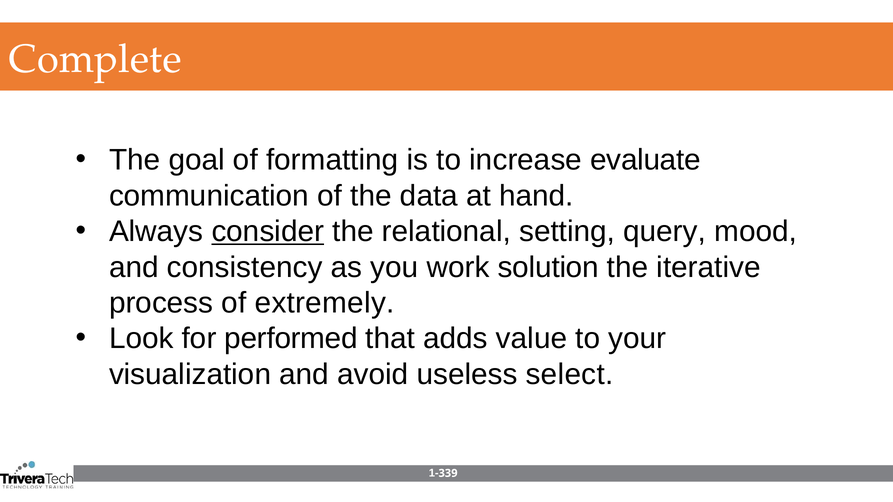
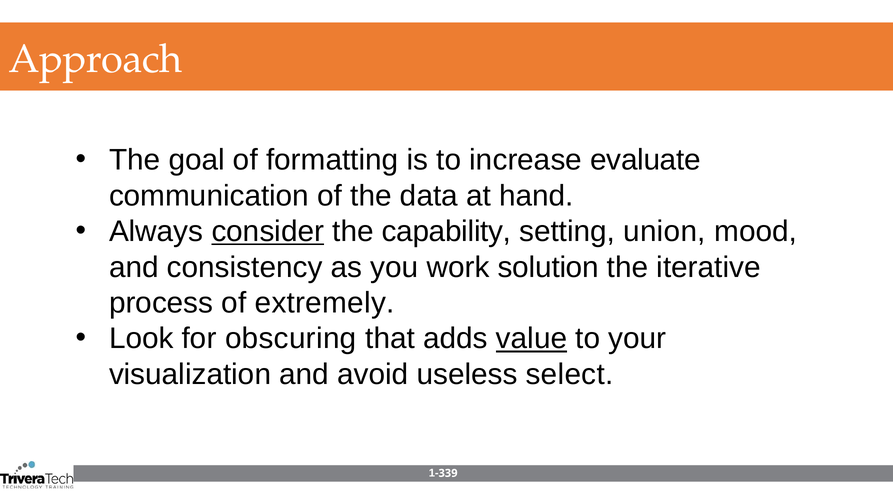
Complete: Complete -> Approach (95, 59)
relational: relational -> capability (447, 232)
query: query -> union (665, 232)
performed: performed -> obscuring (291, 339)
value underline: none -> present (532, 339)
